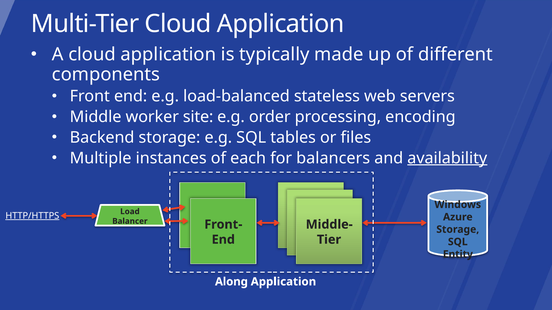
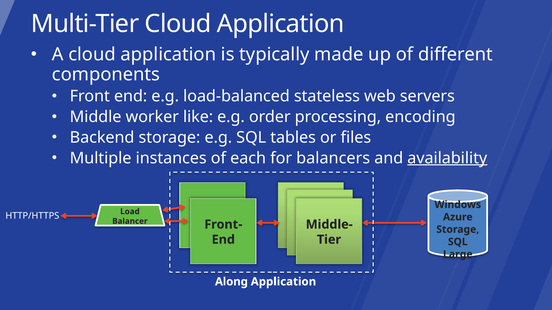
site: site -> like (198, 117)
HTTP/HTTPS underline: present -> none (32, 216)
Entity: Entity -> Large (458, 255)
